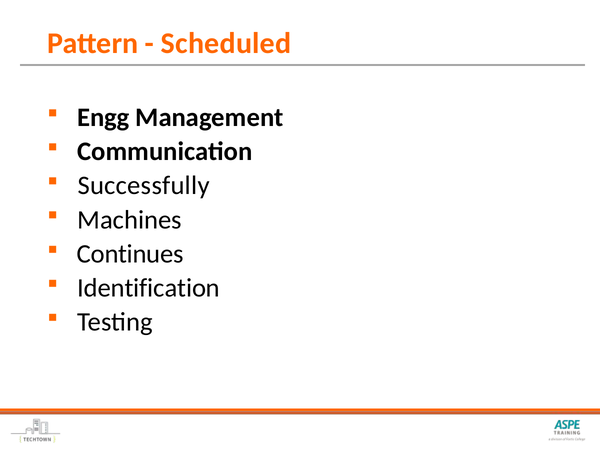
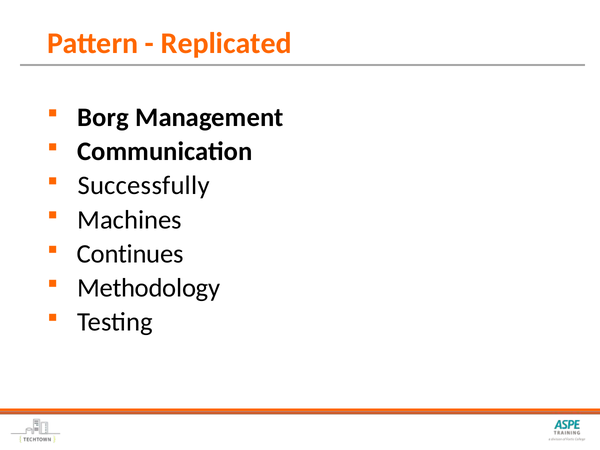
Scheduled: Scheduled -> Replicated (226, 43)
Engg: Engg -> Borg (103, 117)
Identification: Identification -> Methodology (149, 288)
